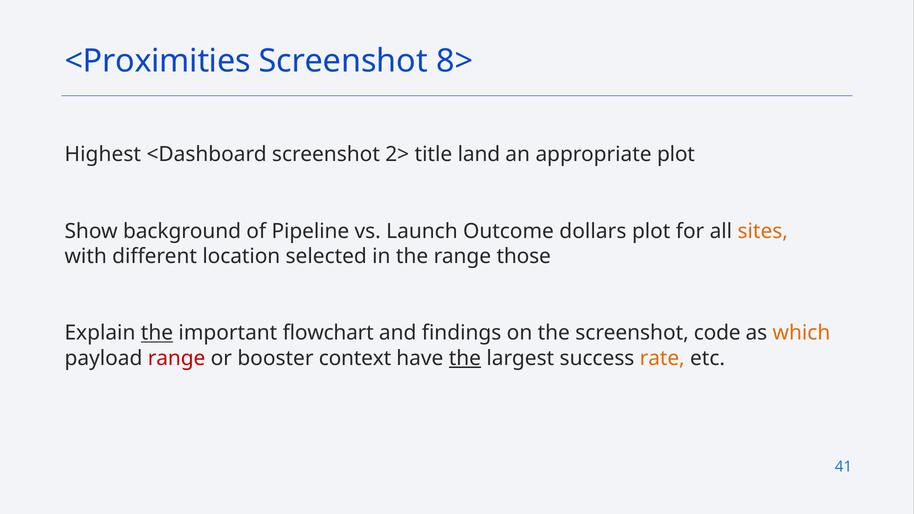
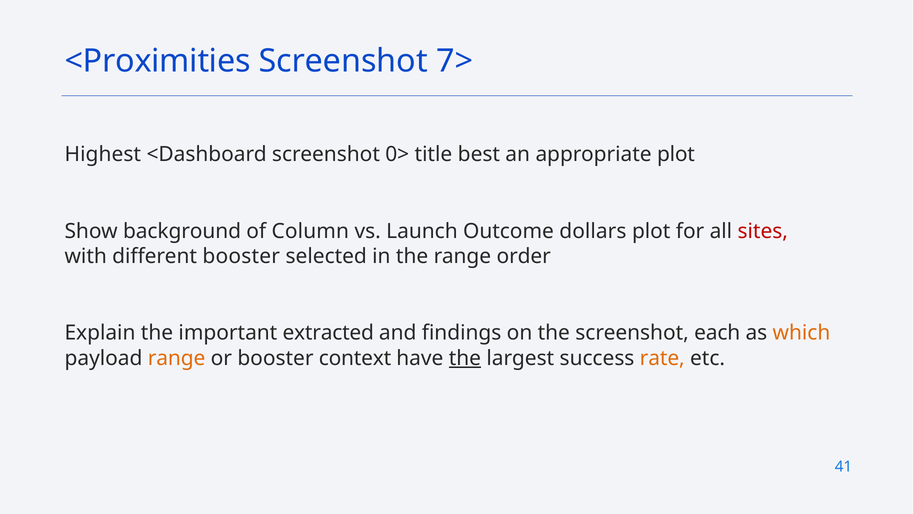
8>: 8> -> 7> (455, 61)
2>: 2> -> 0> (397, 154)
land: land -> best (479, 154)
Pipeline: Pipeline -> Column (310, 231)
sites colour: orange -> red (763, 231)
different location: location -> booster (241, 256)
those: those -> order (524, 256)
the underline: present -> none (157, 333)
flowchart: flowchart -> extracted (328, 333)
code: code -> each (717, 333)
range colour: red -> orange (177, 358)
